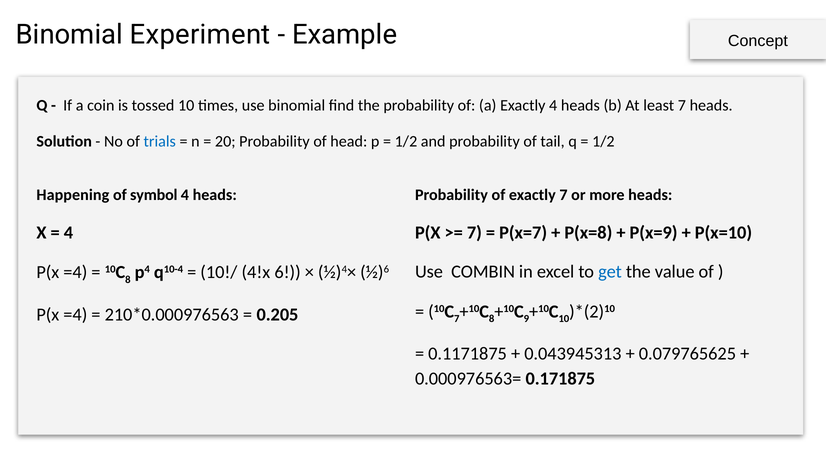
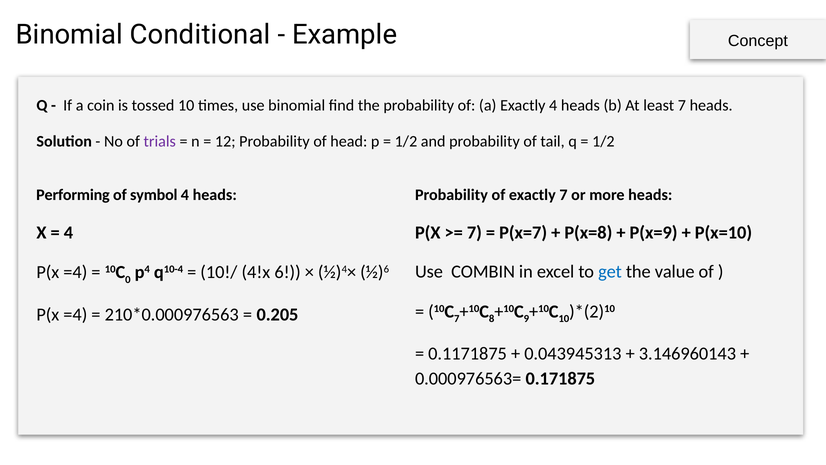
Experiment: Experiment -> Conditional (200, 35)
trials colour: blue -> purple (160, 141)
20: 20 -> 12 (225, 141)
Happening: Happening -> Performing (73, 195)
8: 8 -> 0 (128, 279)
0.079765625: 0.079765625 -> 3.146960143 (687, 353)
